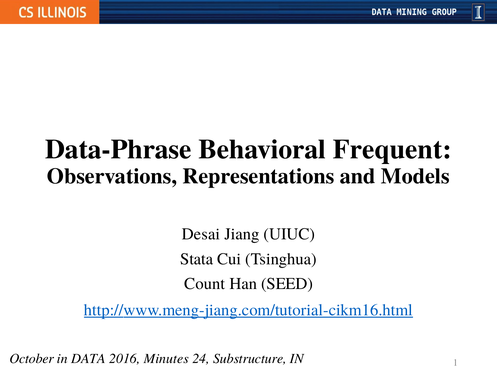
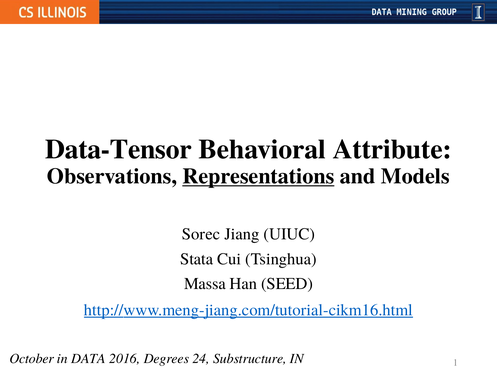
Data-Phrase: Data-Phrase -> Data-Tensor (118, 149)
Frequent: Frequent -> Attribute (392, 149)
Representations underline: none -> present (258, 176)
Desai: Desai -> Sorec (201, 234)
Count: Count -> Massa (205, 283)
Minutes: Minutes -> Degrees (166, 358)
